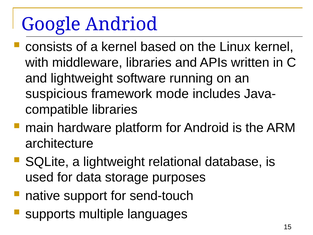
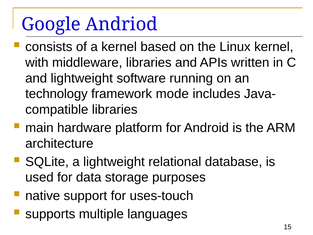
suspicious: suspicious -> technology (56, 94)
send-touch: send-touch -> uses-touch (161, 195)
